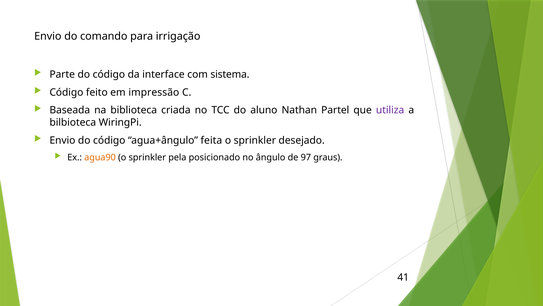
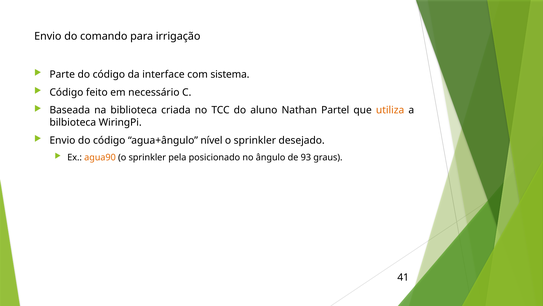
impressão: impressão -> necessário (154, 92)
utiliza colour: purple -> orange (390, 110)
feita: feita -> nível (211, 140)
97: 97 -> 93 (306, 157)
